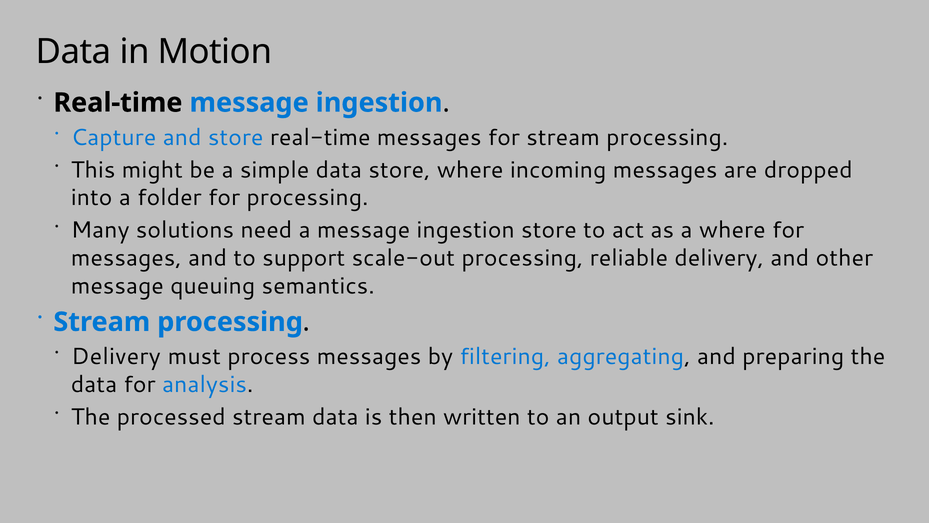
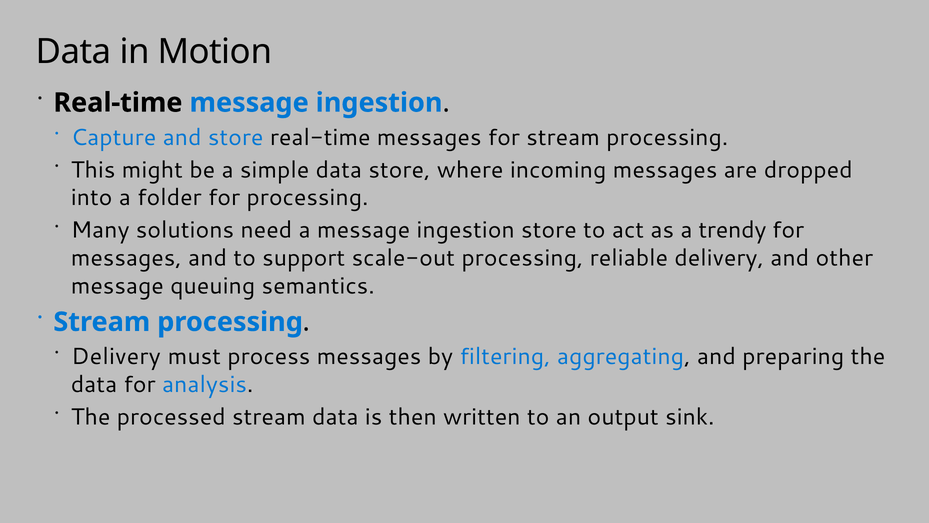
a where: where -> trendy (732, 230)
